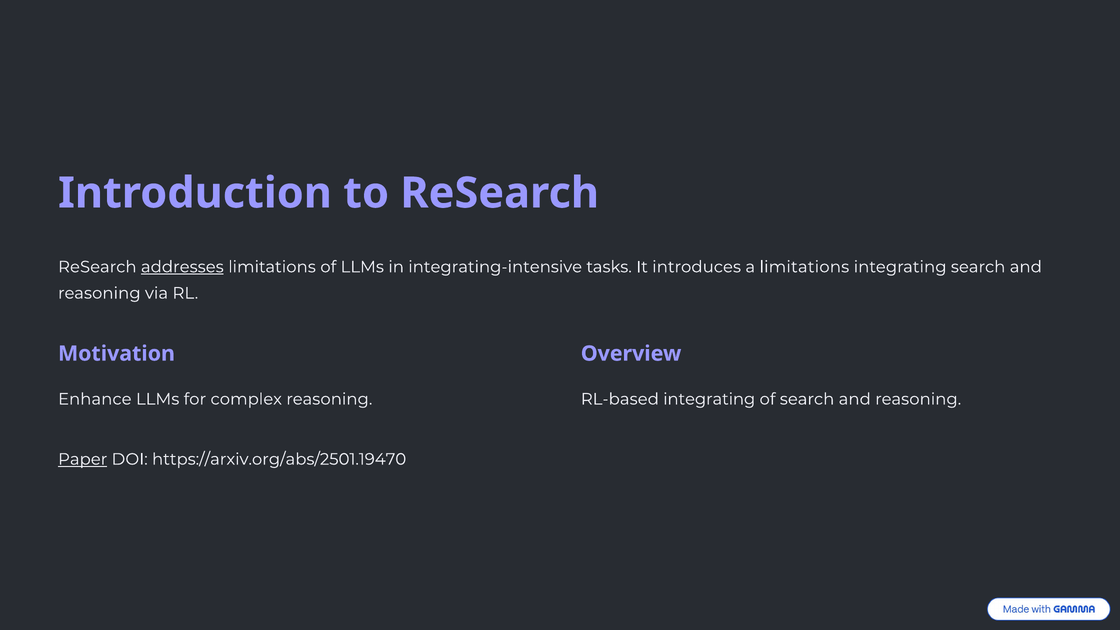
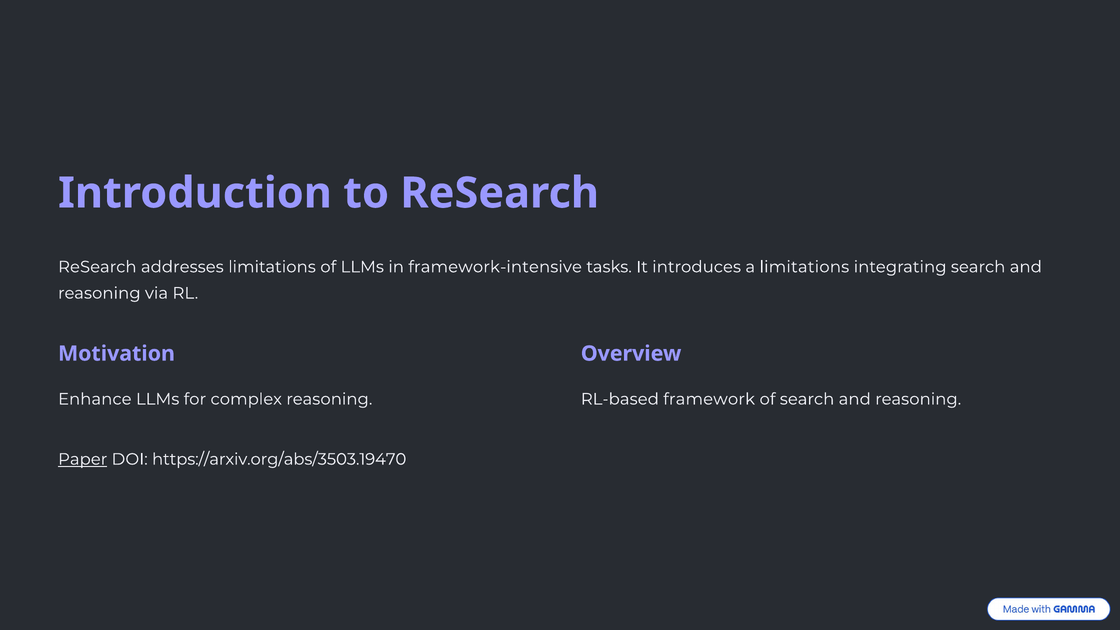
addresses underline: present -> none (182, 267)
integrating-intensive: integrating-intensive -> framework-intensive (495, 267)
RL-based integrating: integrating -> framework (709, 399)
https://arxiv.org/abs/2501.19470: https://arxiv.org/abs/2501.19470 -> https://arxiv.org/abs/3503.19470 (279, 459)
